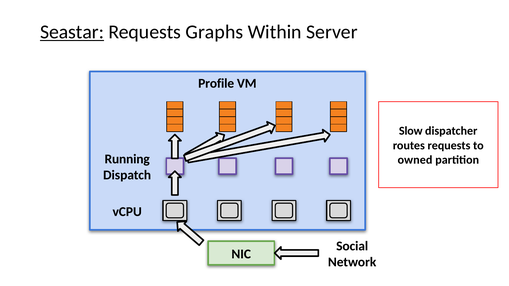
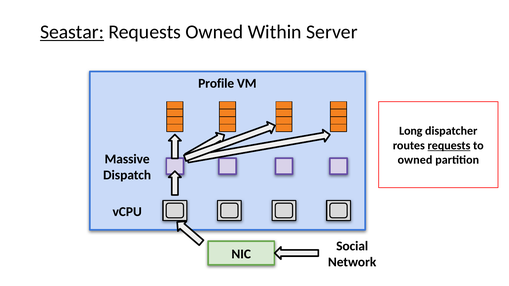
Requests Graphs: Graphs -> Owned (214, 32)
Slow: Slow -> Long (411, 131)
requests underline: none -> present (449, 146)
Running: Running -> Massive (127, 159)
